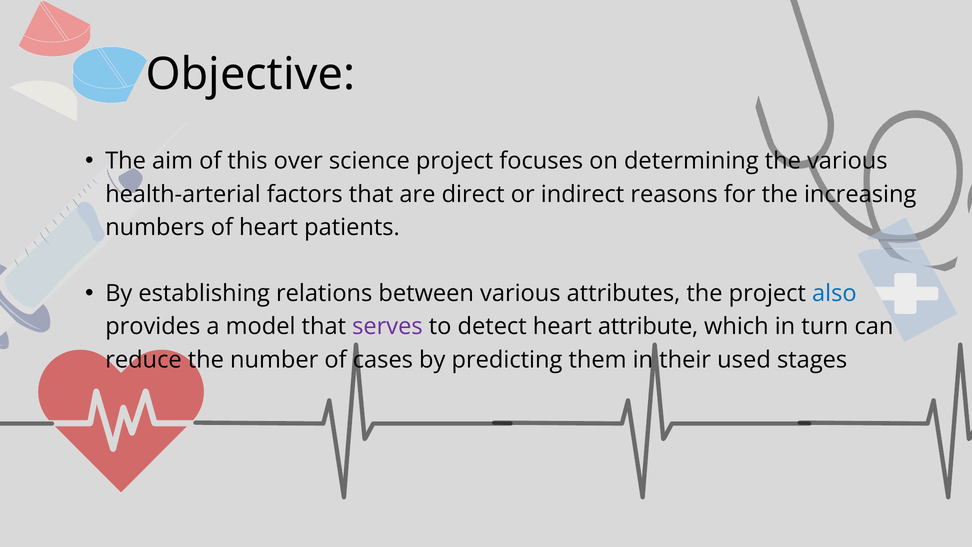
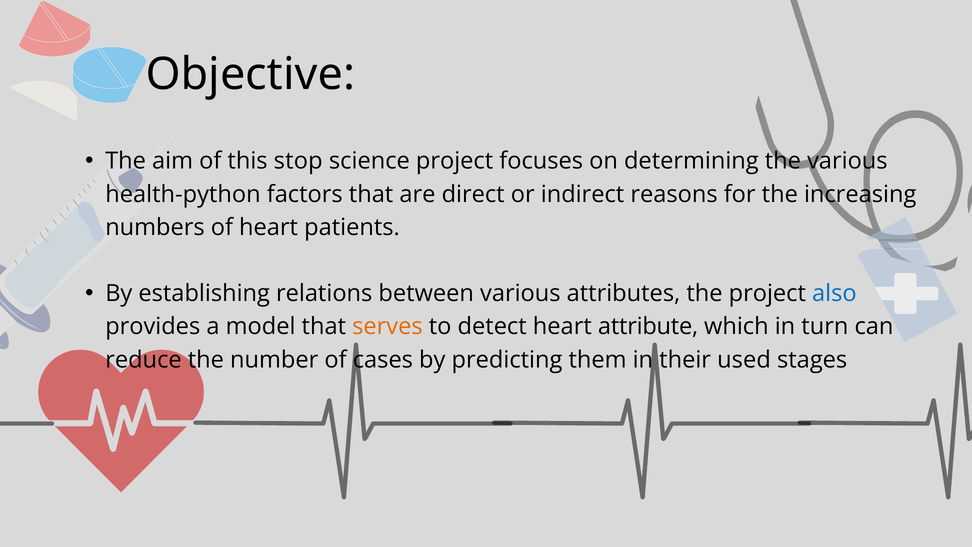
over: over -> stop (298, 161)
health-arterial: health-arterial -> health-python (183, 194)
serves colour: purple -> orange (387, 327)
